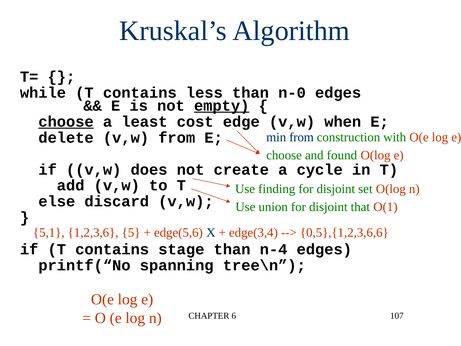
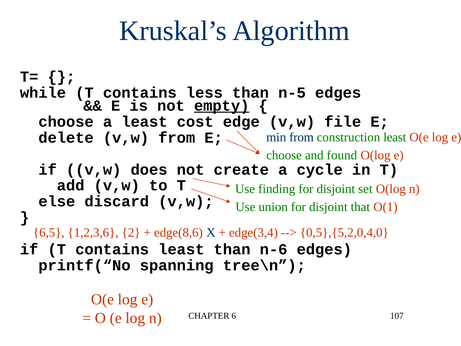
n-0: n-0 -> n-5 (292, 93)
choose underline: present -> none (66, 122)
when: when -> file (343, 122)
construction with: with -> least (395, 137)
5,1: 5,1 -> 6,5 (49, 232)
5: 5 -> 2 (131, 232)
edge(5,6: edge(5,6 -> edge(8,6 (178, 232)
0,5},{1,2,3,6,6: 0,5},{1,2,3,6,6 -> 0,5},{5,2,0,4,0 (344, 232)
contains stage: stage -> least (181, 249)
n-4: n-4 -> n-6 (274, 249)
